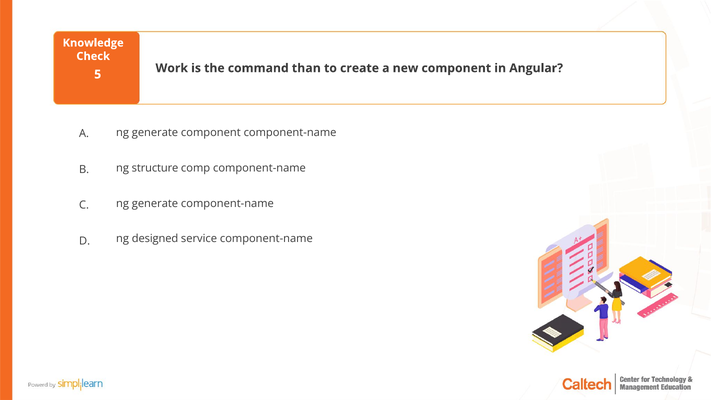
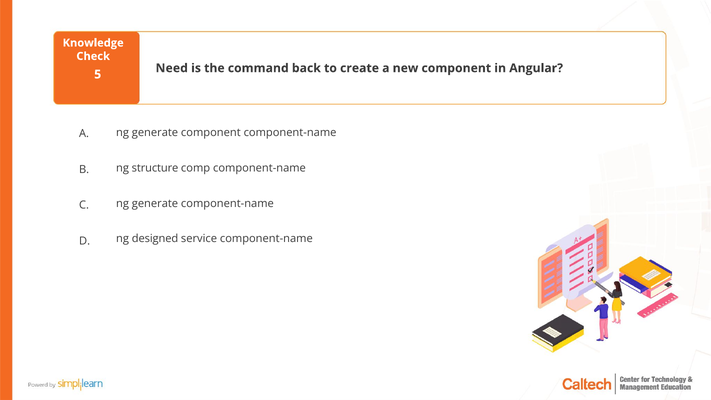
Work: Work -> Need (172, 68)
than: than -> back (306, 68)
